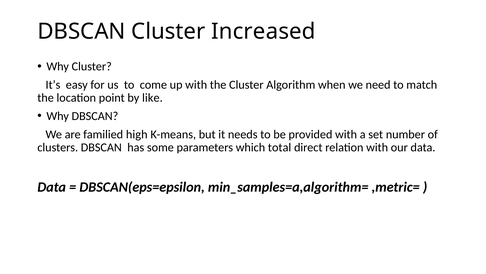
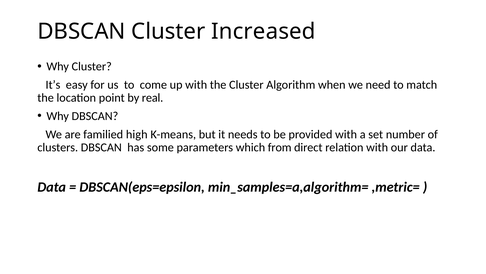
like: like -> real (153, 98)
total: total -> from (280, 147)
